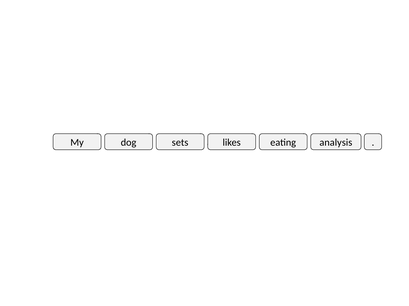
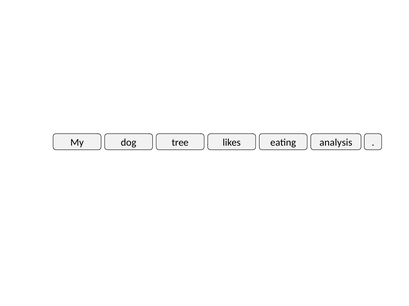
sets: sets -> tree (180, 143)
